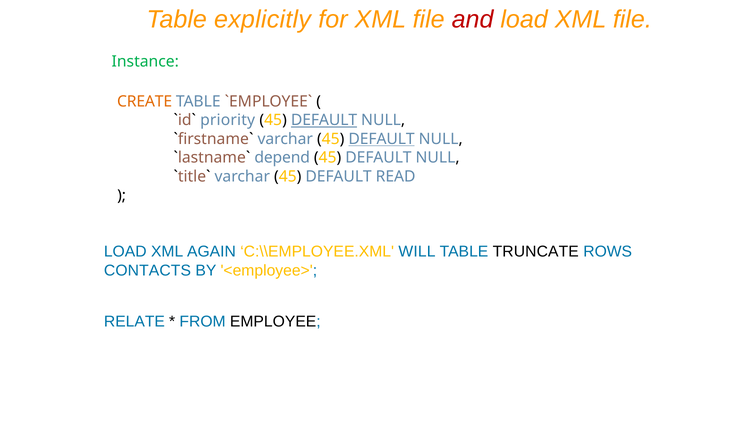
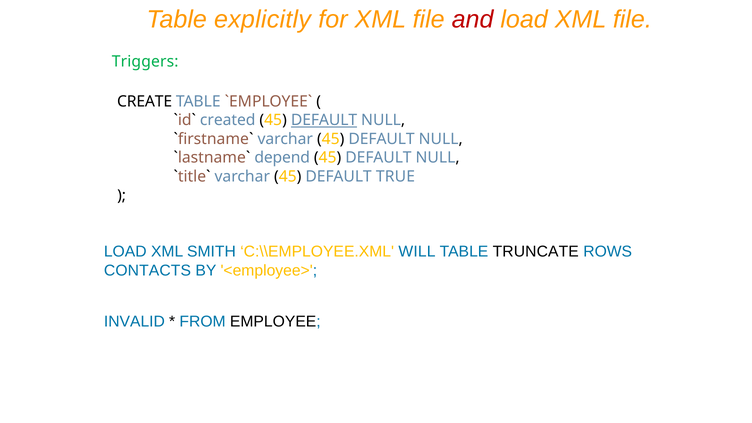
Instance: Instance -> Triggers (145, 62)
CREATE colour: orange -> black (145, 101)
priority: priority -> created (228, 120)
DEFAULT underline: present -> none (382, 139)
READ: READ -> TRUE (396, 177)
AGAIN: AGAIN -> SMITH (211, 252)
RELATE: RELATE -> INVALID (134, 322)
